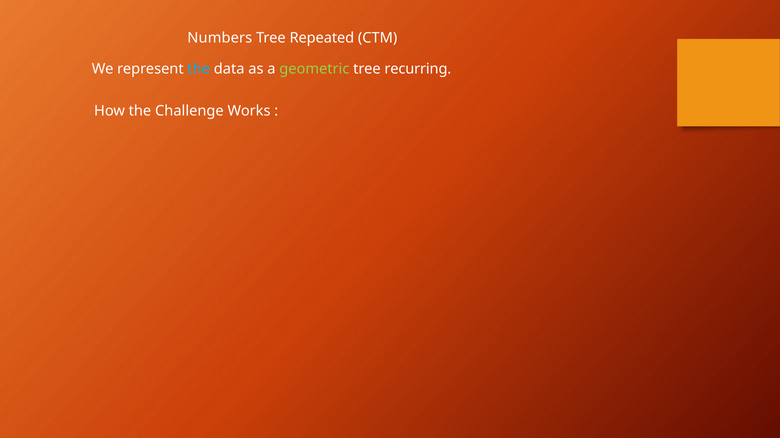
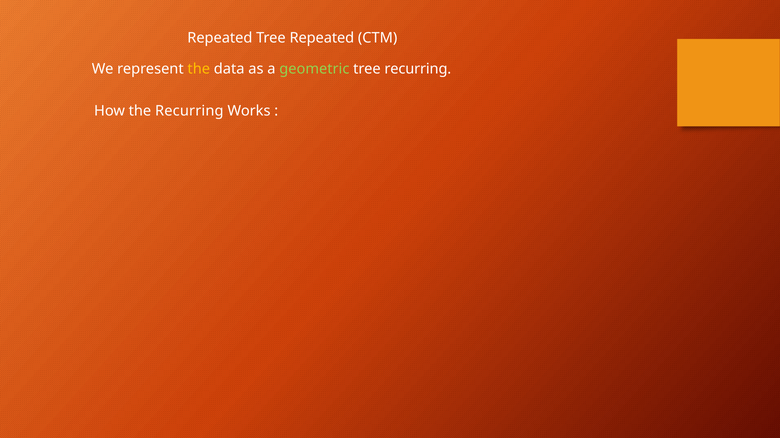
Numbers: Numbers -> Repeated (220, 38)
the colour: light blue -> yellow (199, 69)
the Challenge: Challenge -> Recurring (189, 111)
